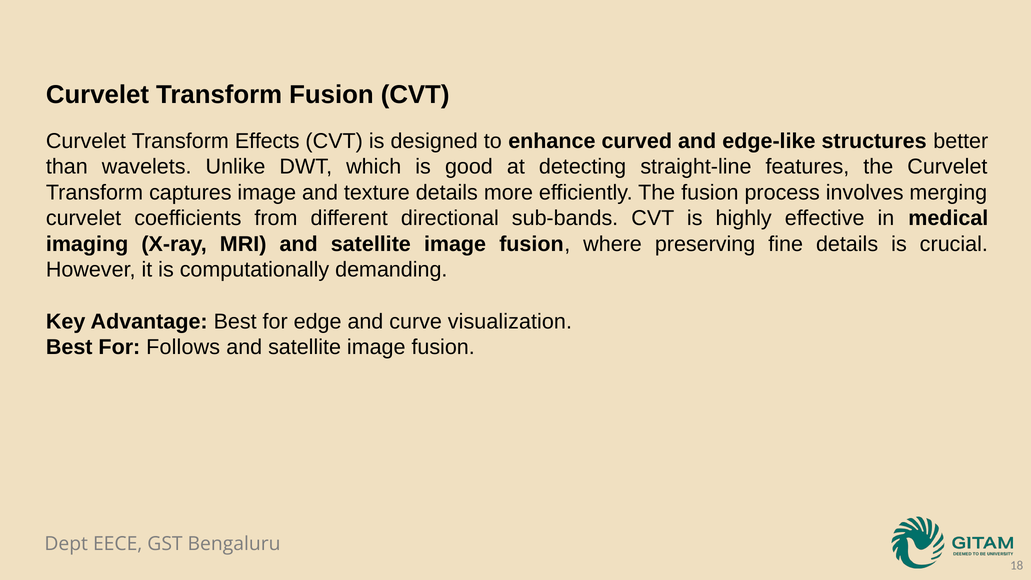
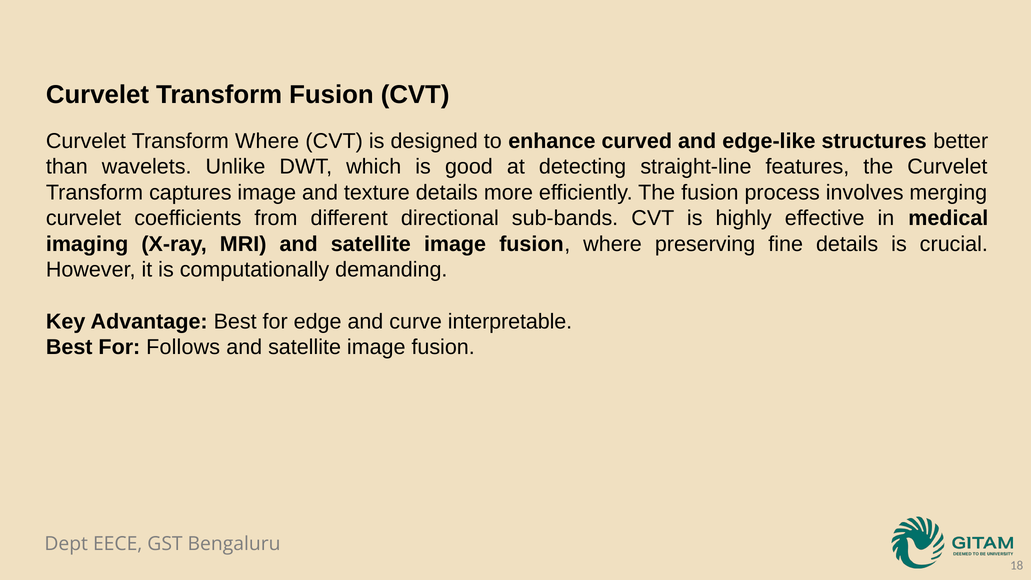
Transform Effects: Effects -> Where (267, 141)
visualization: visualization -> interpretable (510, 321)
